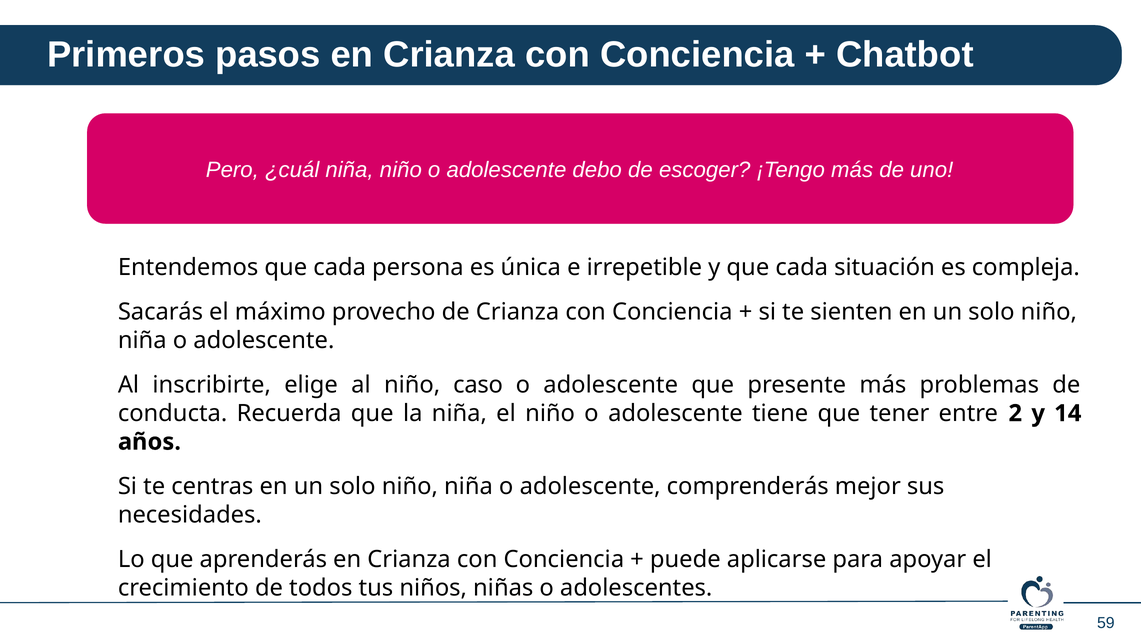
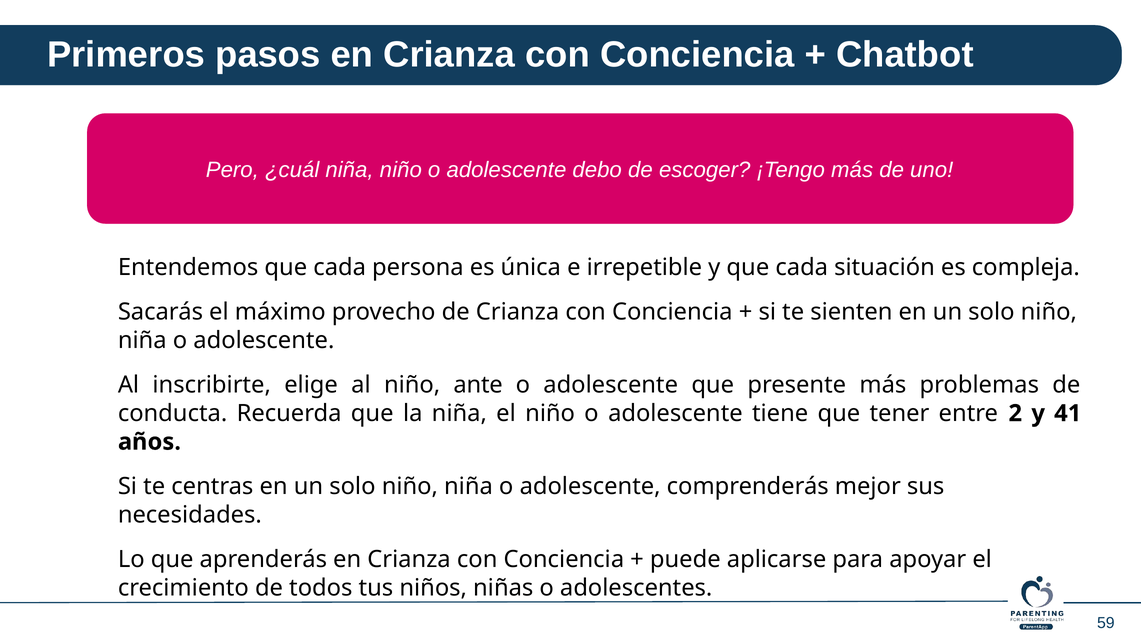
caso: caso -> ante (478, 385)
14: 14 -> 41 (1068, 413)
